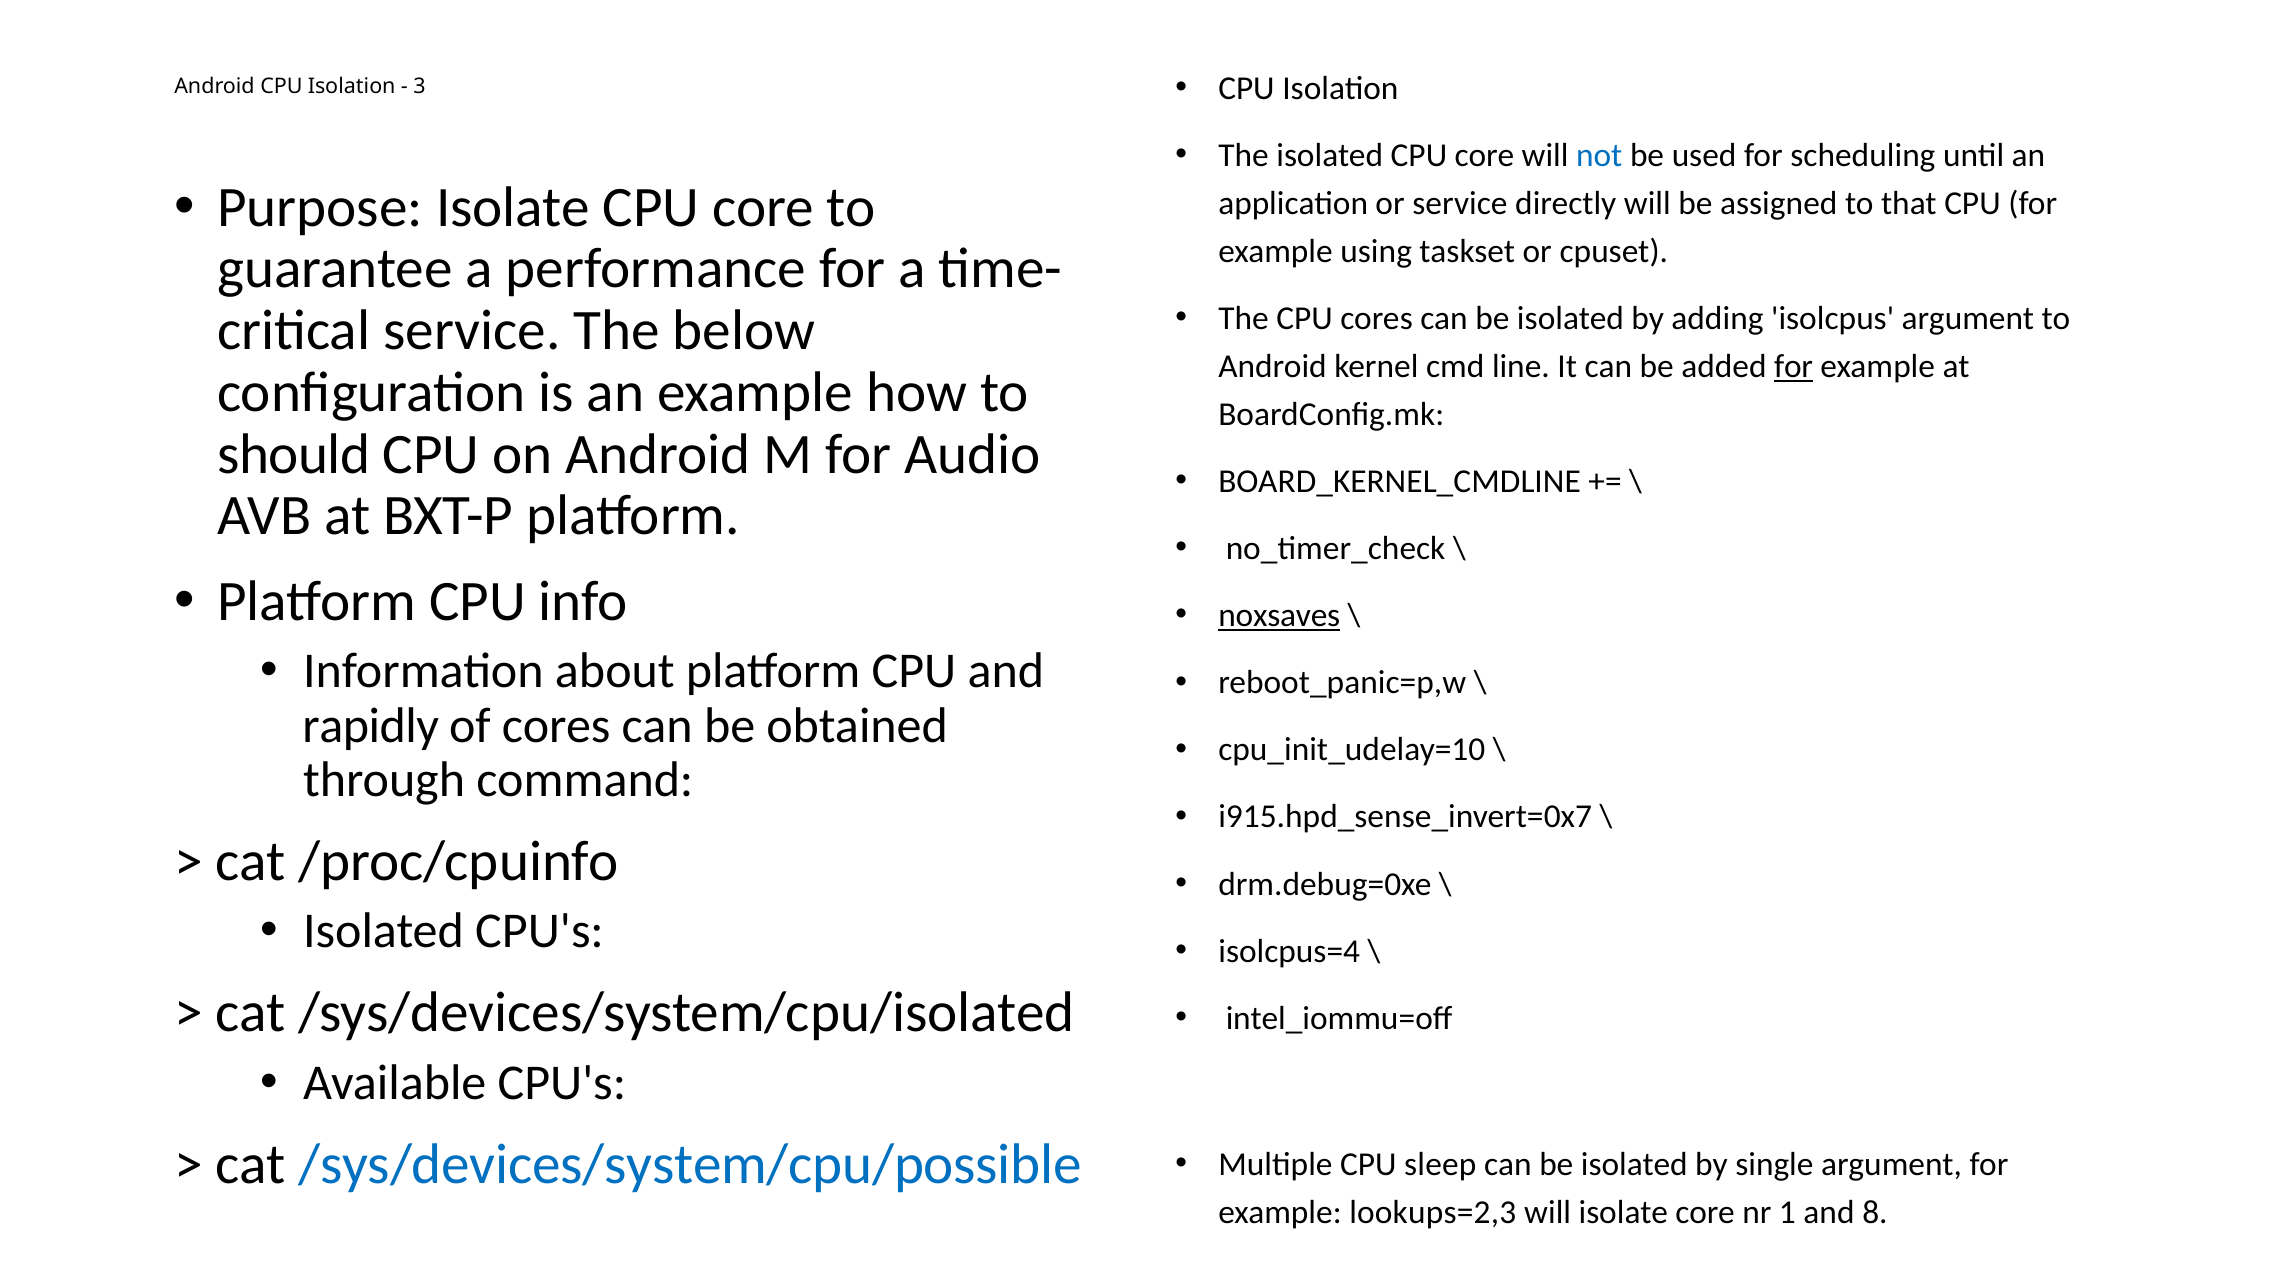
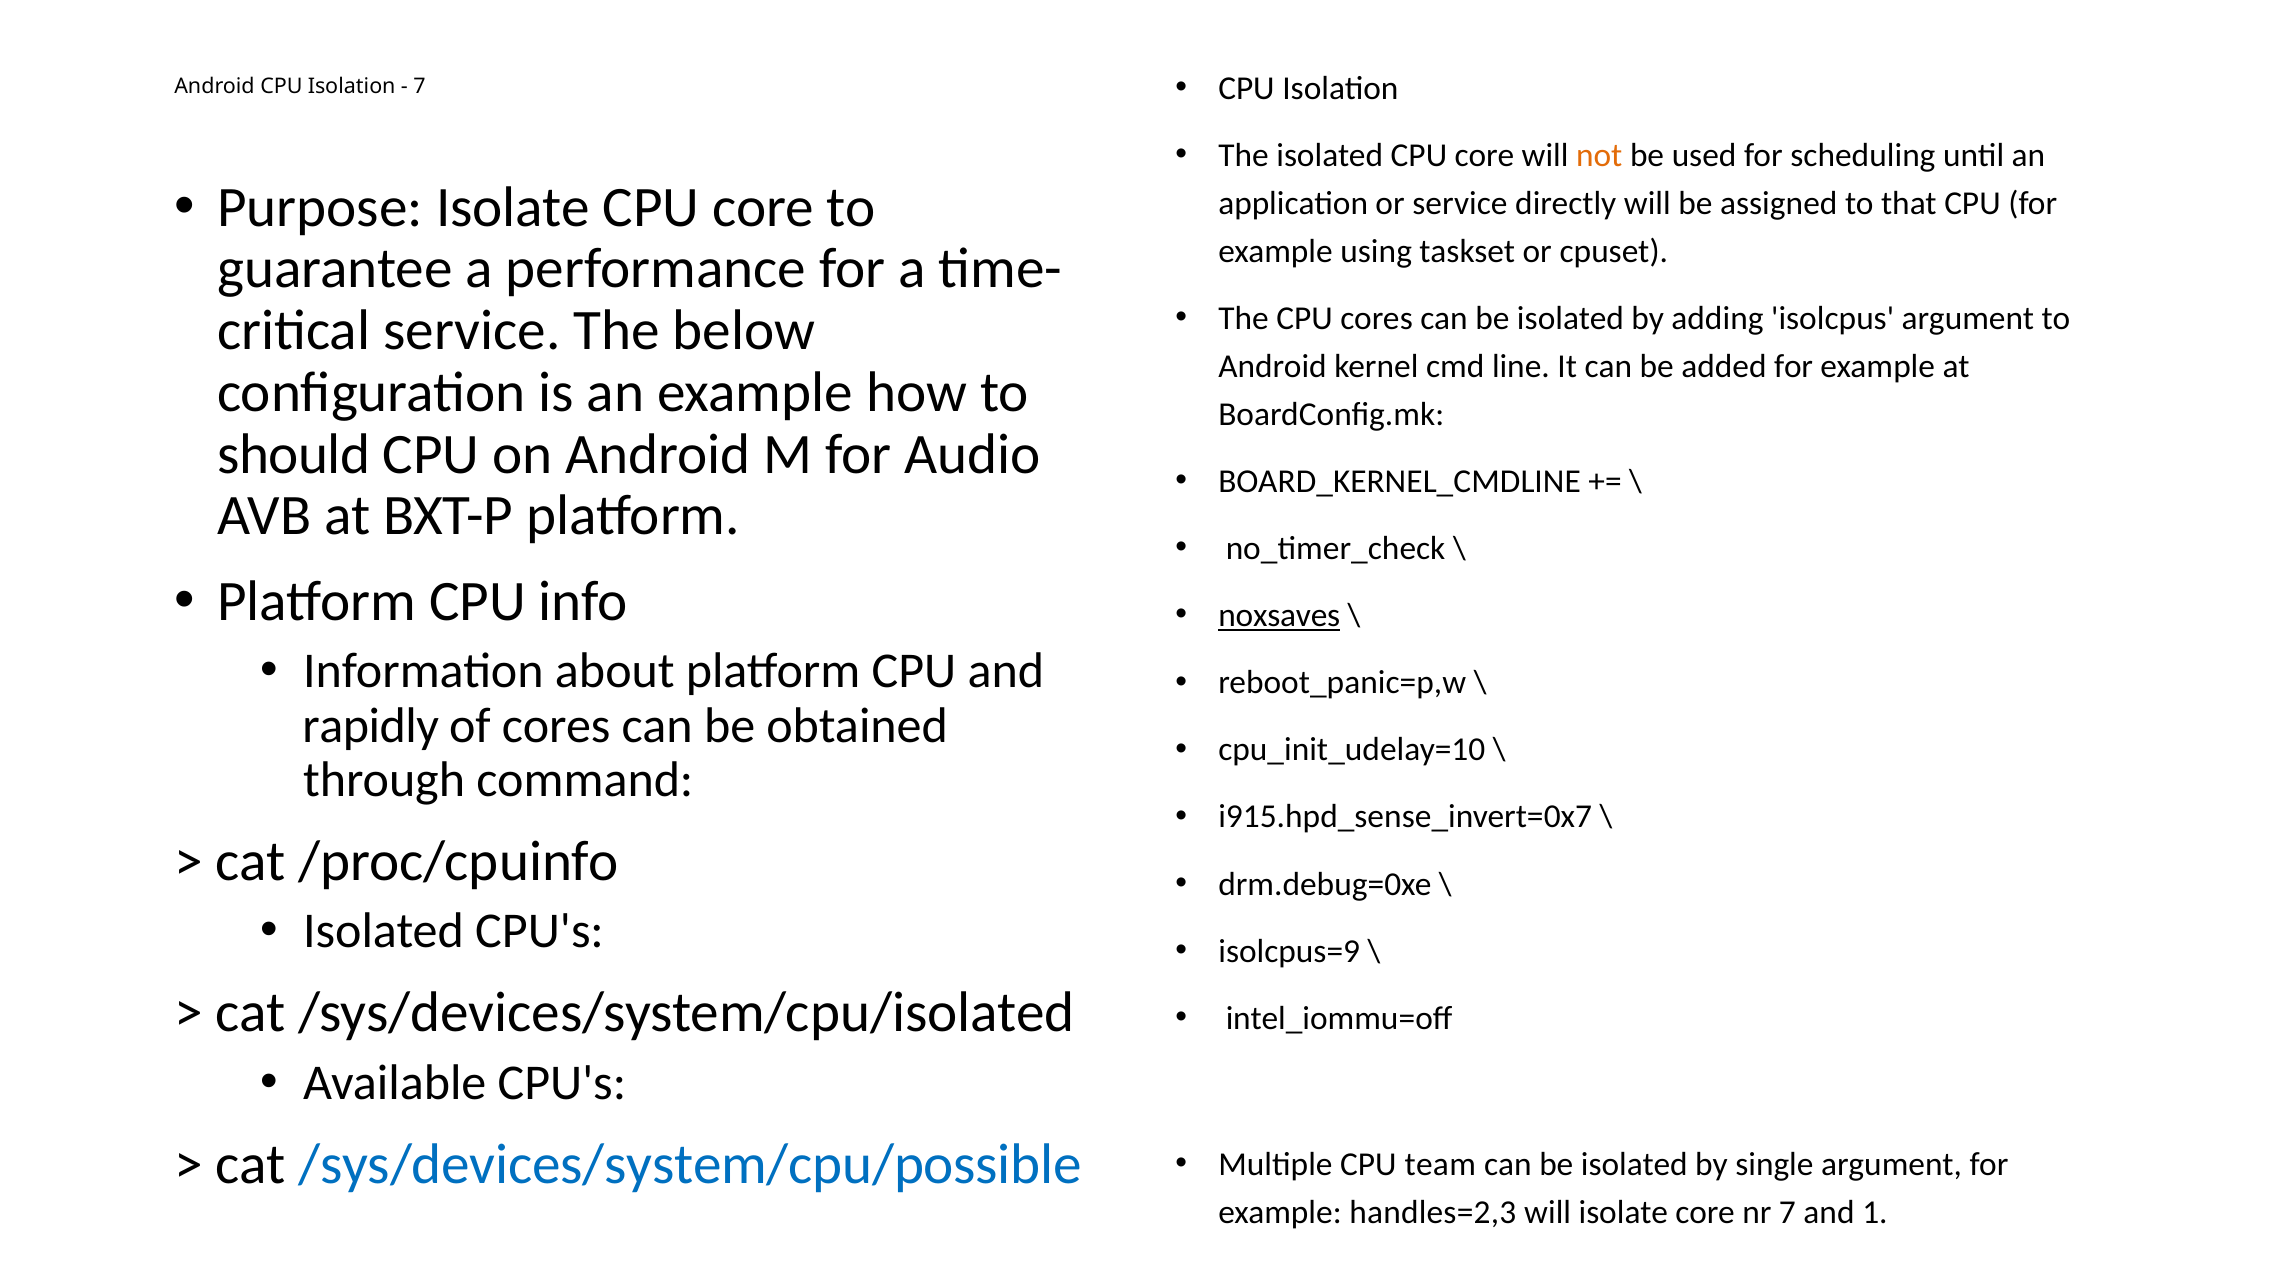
3: 3 -> 7 (419, 87)
not colour: blue -> orange (1599, 155)
for underline: present -> none (1794, 366)
isolcpus=4: isolcpus=4 -> isolcpus=9 (1289, 951)
sleep: sleep -> team (1440, 1164)
lookups=2,3: lookups=2,3 -> handles=2,3 (1433, 1212)
nr 1: 1 -> 7 (1787, 1212)
8: 8 -> 1 (1875, 1212)
